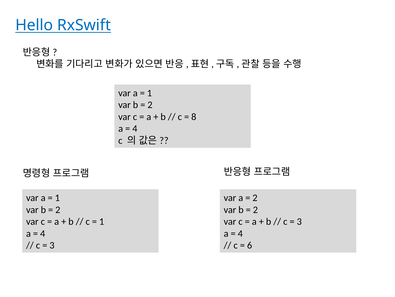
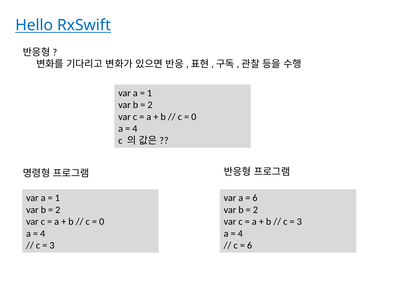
8: 8 -> 0 (194, 117)
2: 2 -> 6 (255, 197)
1: 1 -> 0 (102, 221)
